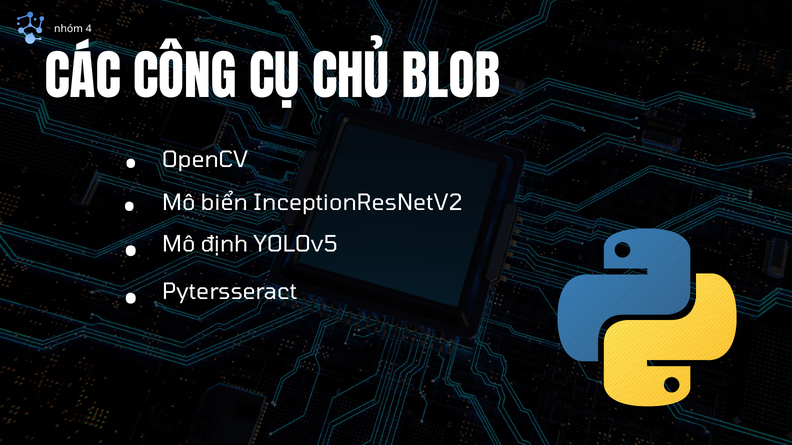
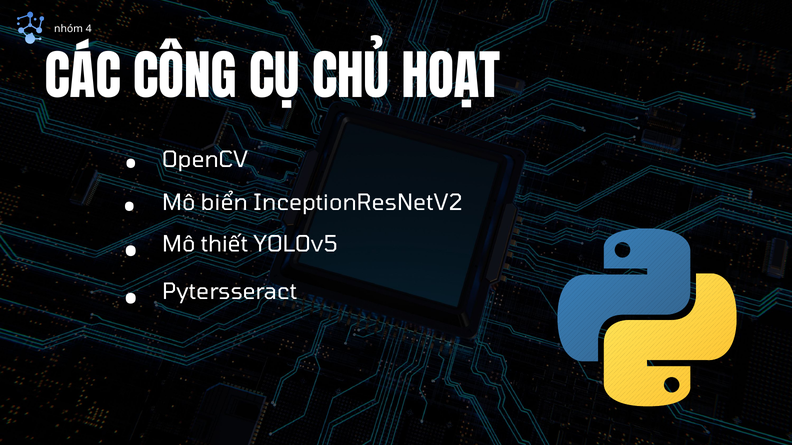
BLOB: BLOB -> HOẠT (451, 80)
định: định -> thiết (224, 244)
